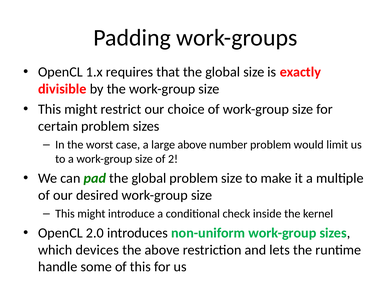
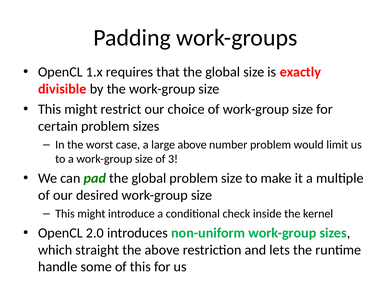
2: 2 -> 3 (173, 159)
devices: devices -> straight (97, 250)
